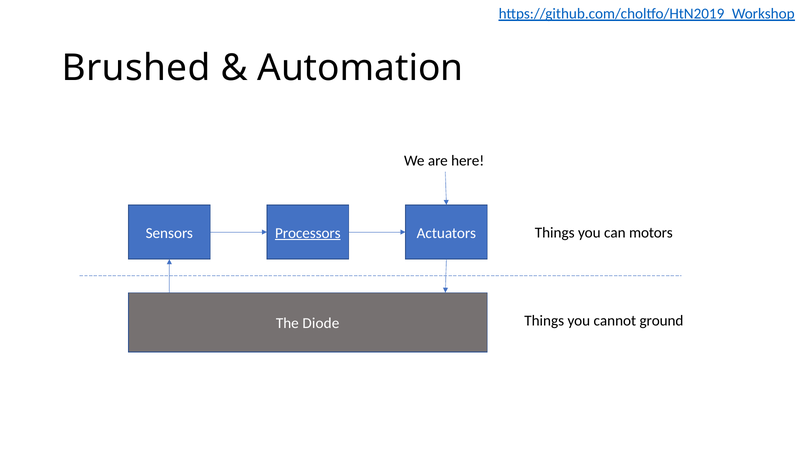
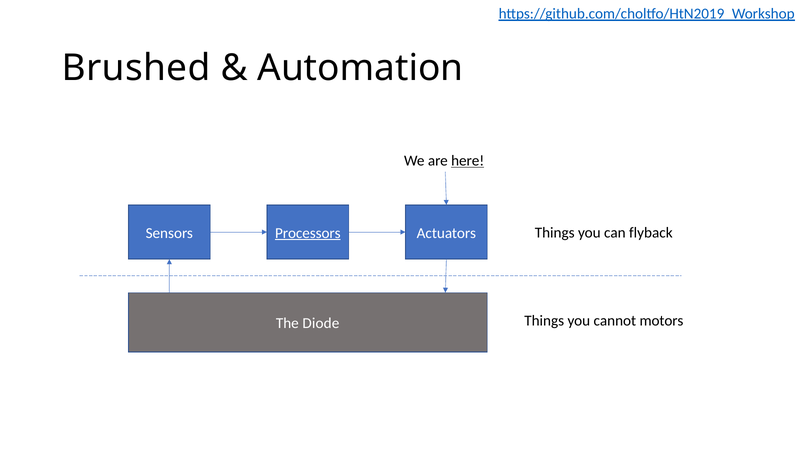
here underline: none -> present (468, 161)
motors: motors -> flyback (651, 233)
ground: ground -> motors (661, 321)
